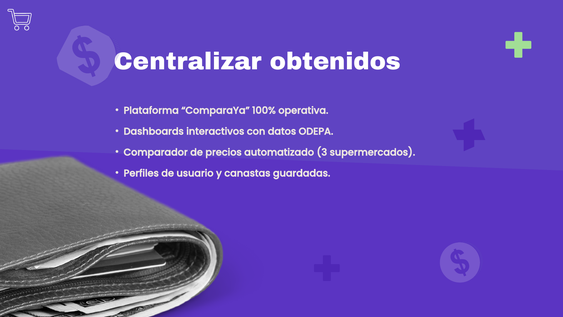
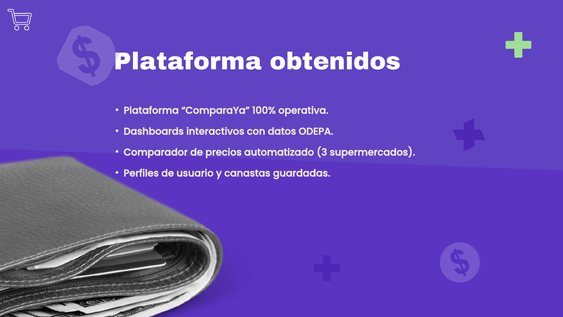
Centralizar: Centralizar -> Plataforma (188, 61)
